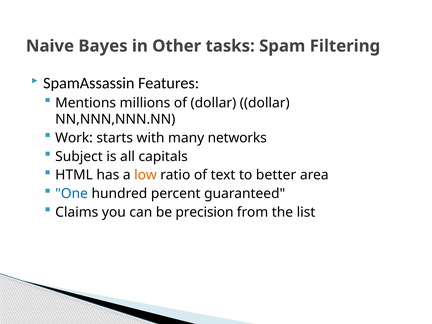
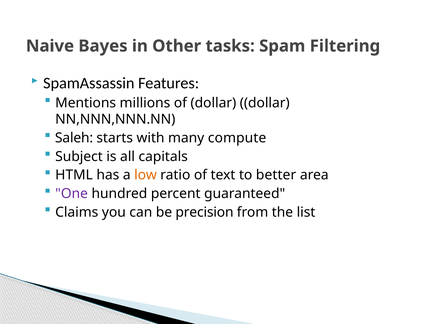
Work: Work -> Saleh (74, 138)
networks: networks -> compute (237, 138)
One colour: blue -> purple (72, 194)
